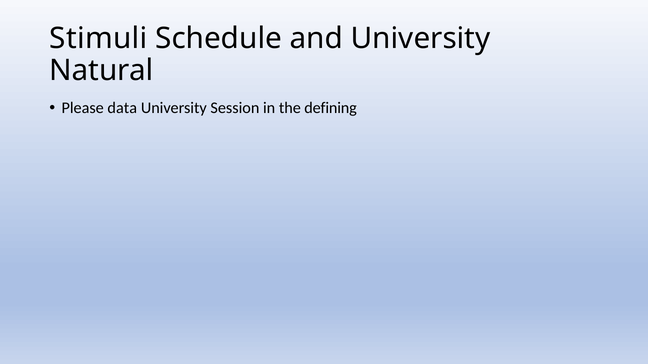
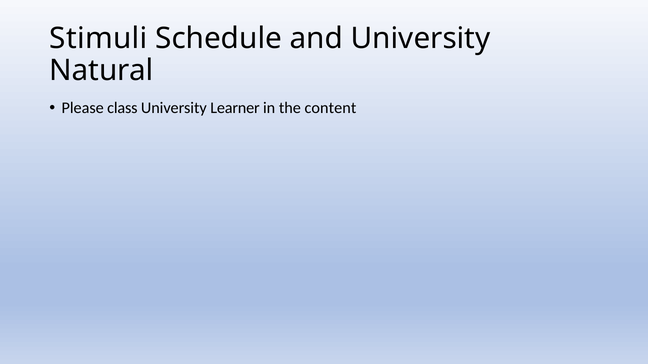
data: data -> class (122, 108)
Session: Session -> Learner (235, 108)
defining: defining -> content (330, 108)
